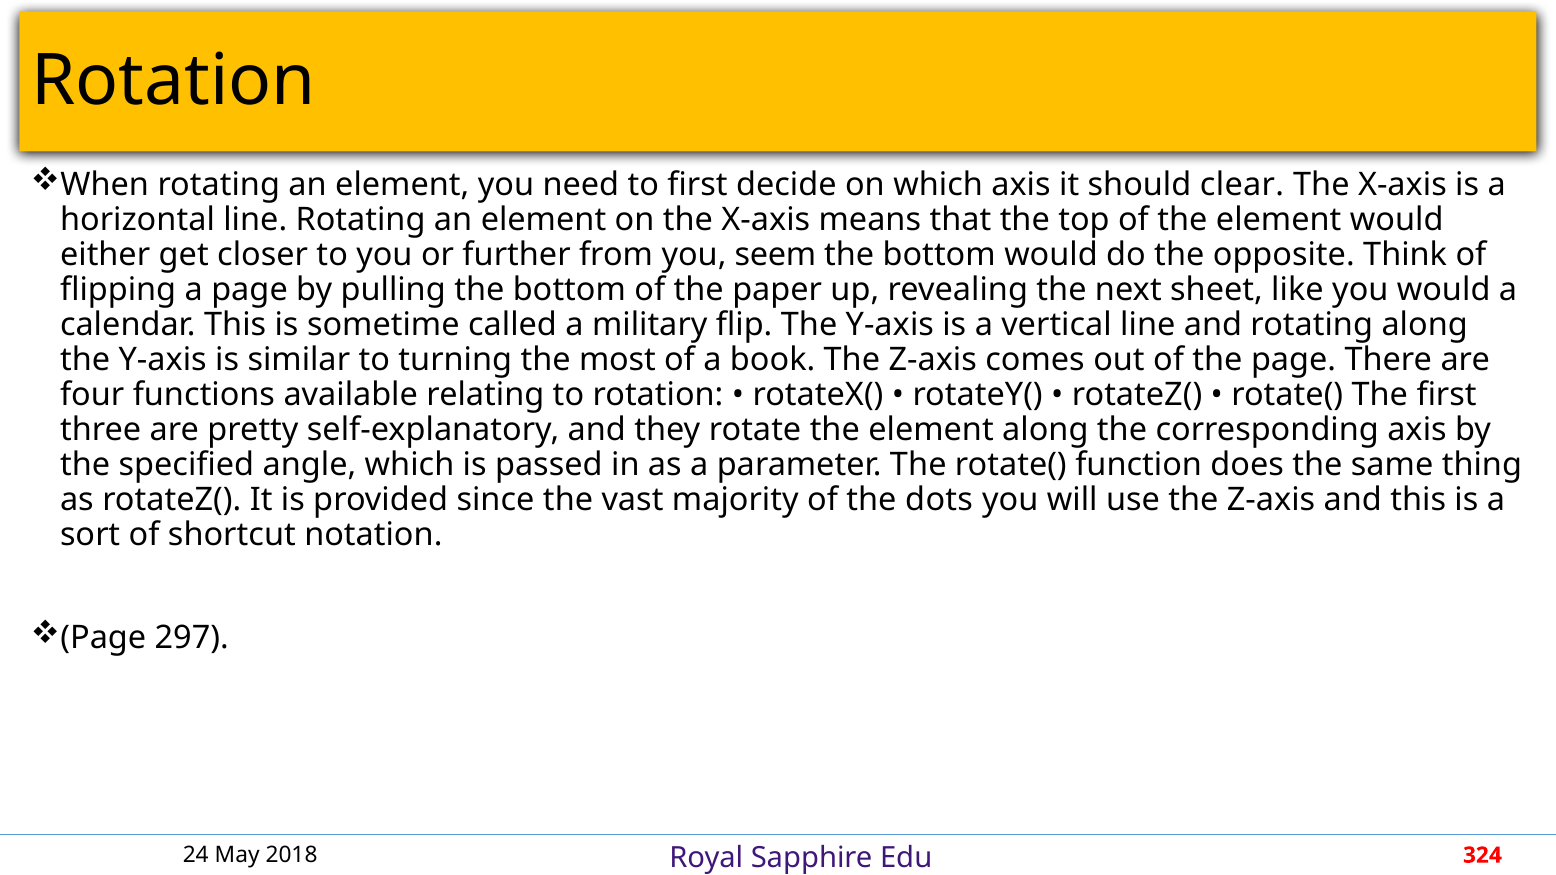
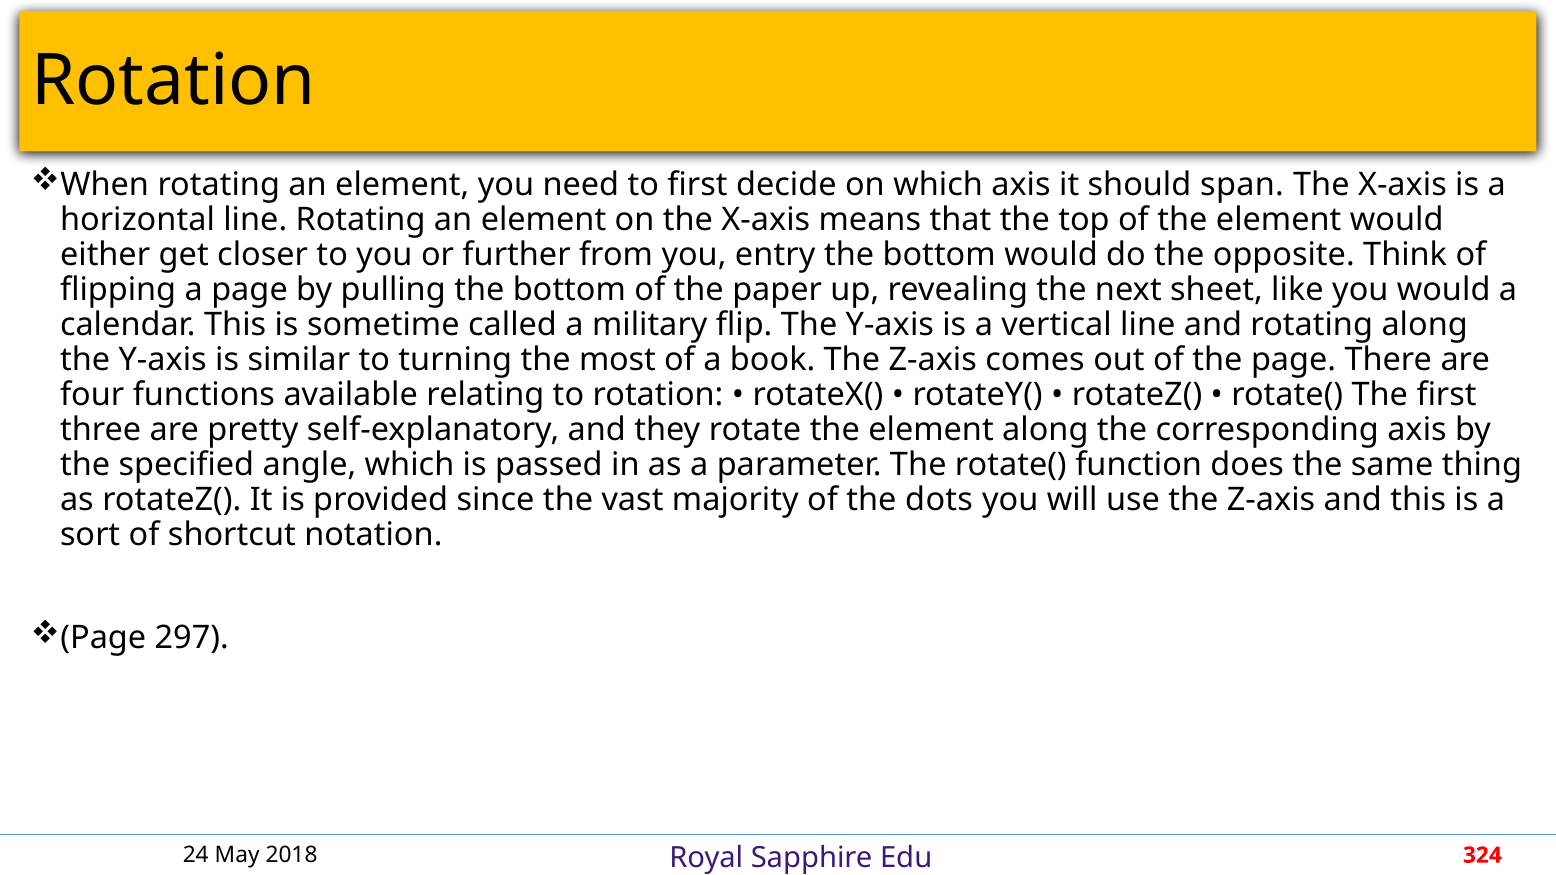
clear: clear -> span (1242, 185)
seem: seem -> entry (775, 255)
